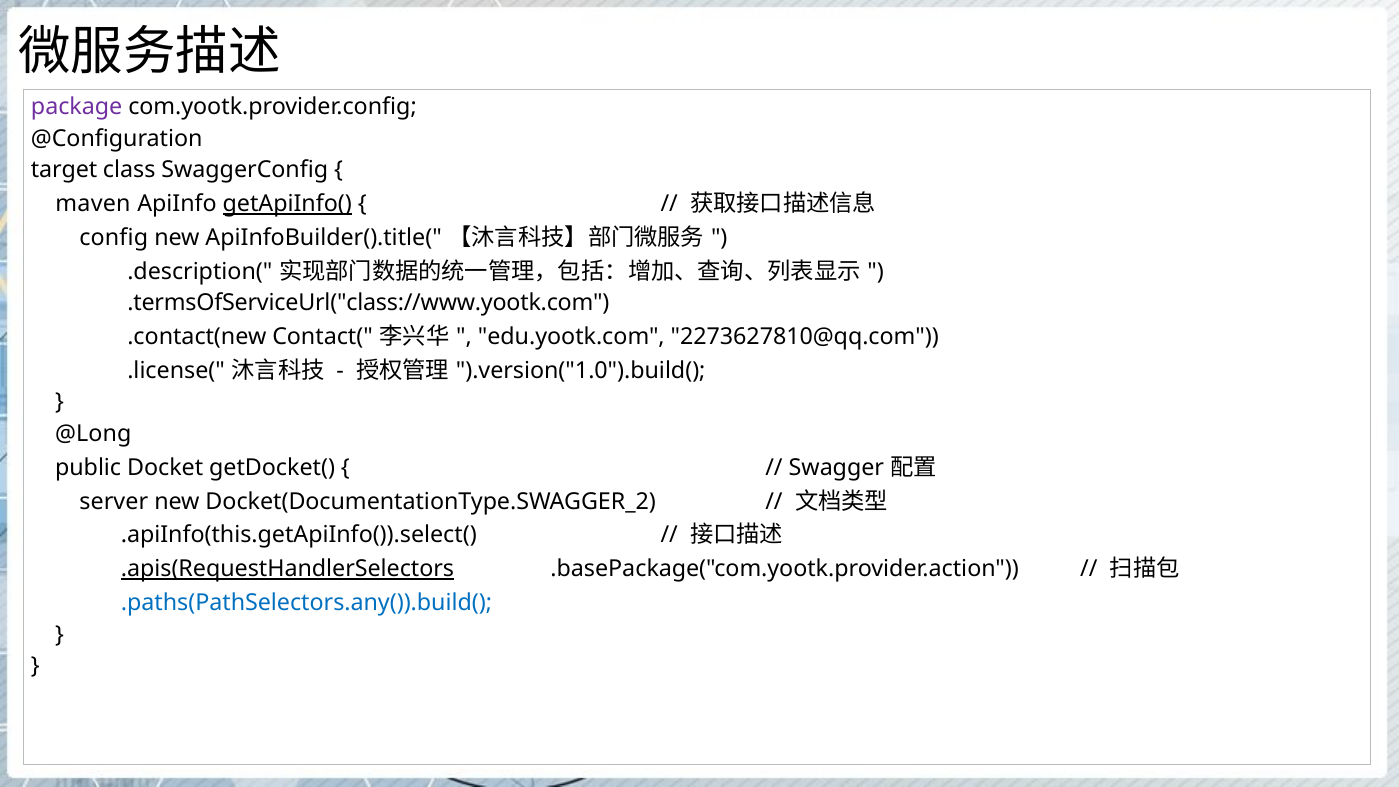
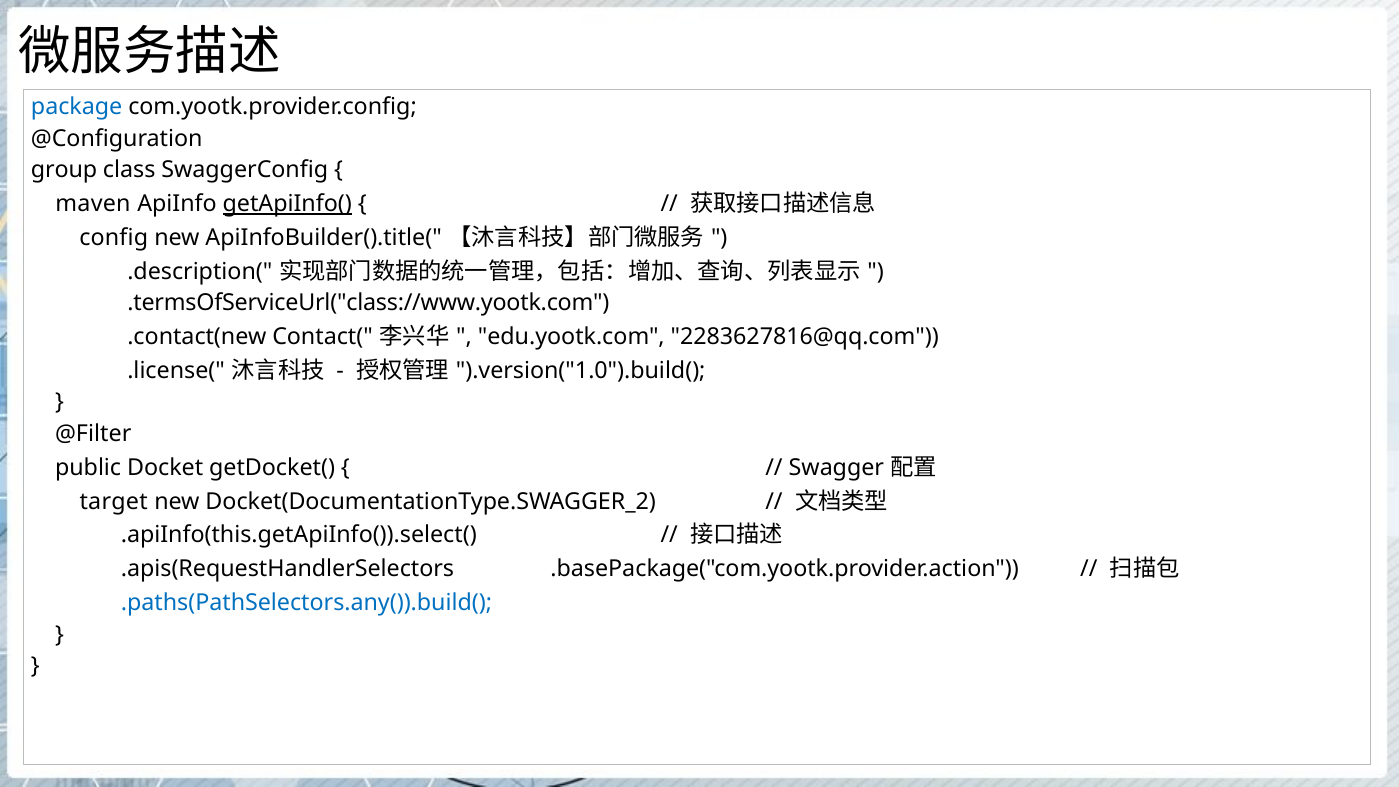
package colour: purple -> blue (77, 107)
target: target -> group (64, 170)
2273627810@qq.com: 2273627810@qq.com -> 2283627816@qq.com (805, 337)
@Long: @Long -> @Filter (93, 434)
server: server -> target (114, 501)
.apis(RequestHandlerSelectors underline: present -> none (288, 569)
